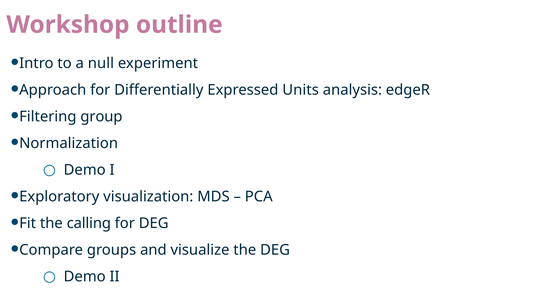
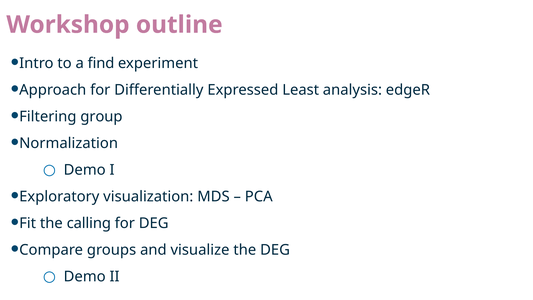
null: null -> find (101, 63)
Units: Units -> Least (301, 90)
